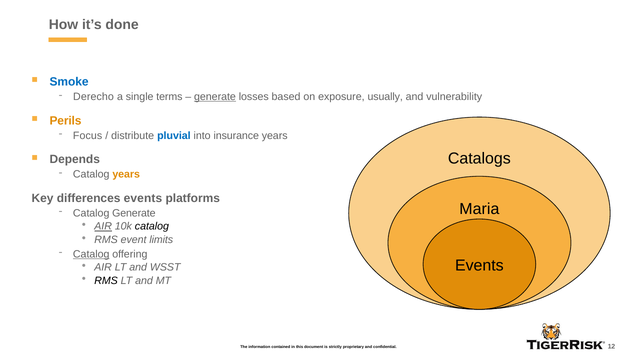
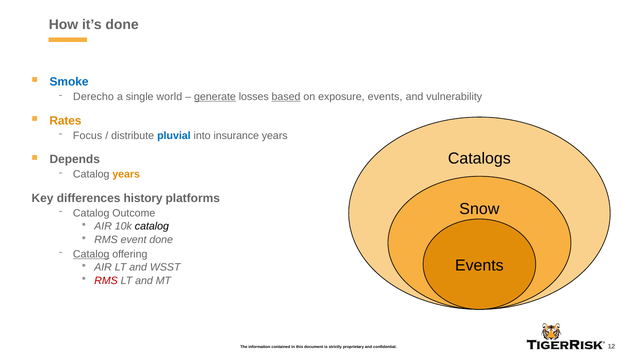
terms: terms -> world (169, 97)
based underline: none -> present (286, 97)
exposure usually: usually -> events (385, 97)
Perils: Perils -> Rates (65, 121)
differences events: events -> history (143, 198)
Maria: Maria -> Snow (479, 209)
Catalog Generate: Generate -> Outcome (134, 213)
AIR underline: present -> none (103, 227)
event limits: limits -> done (161, 240)
RMS colour: black -> red (106, 281)
